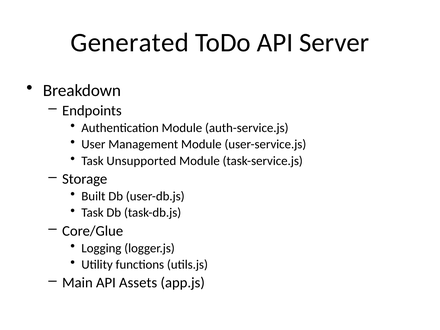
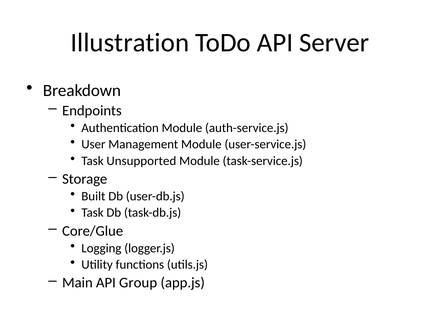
Generated: Generated -> Illustration (130, 43)
Assets: Assets -> Group (138, 283)
